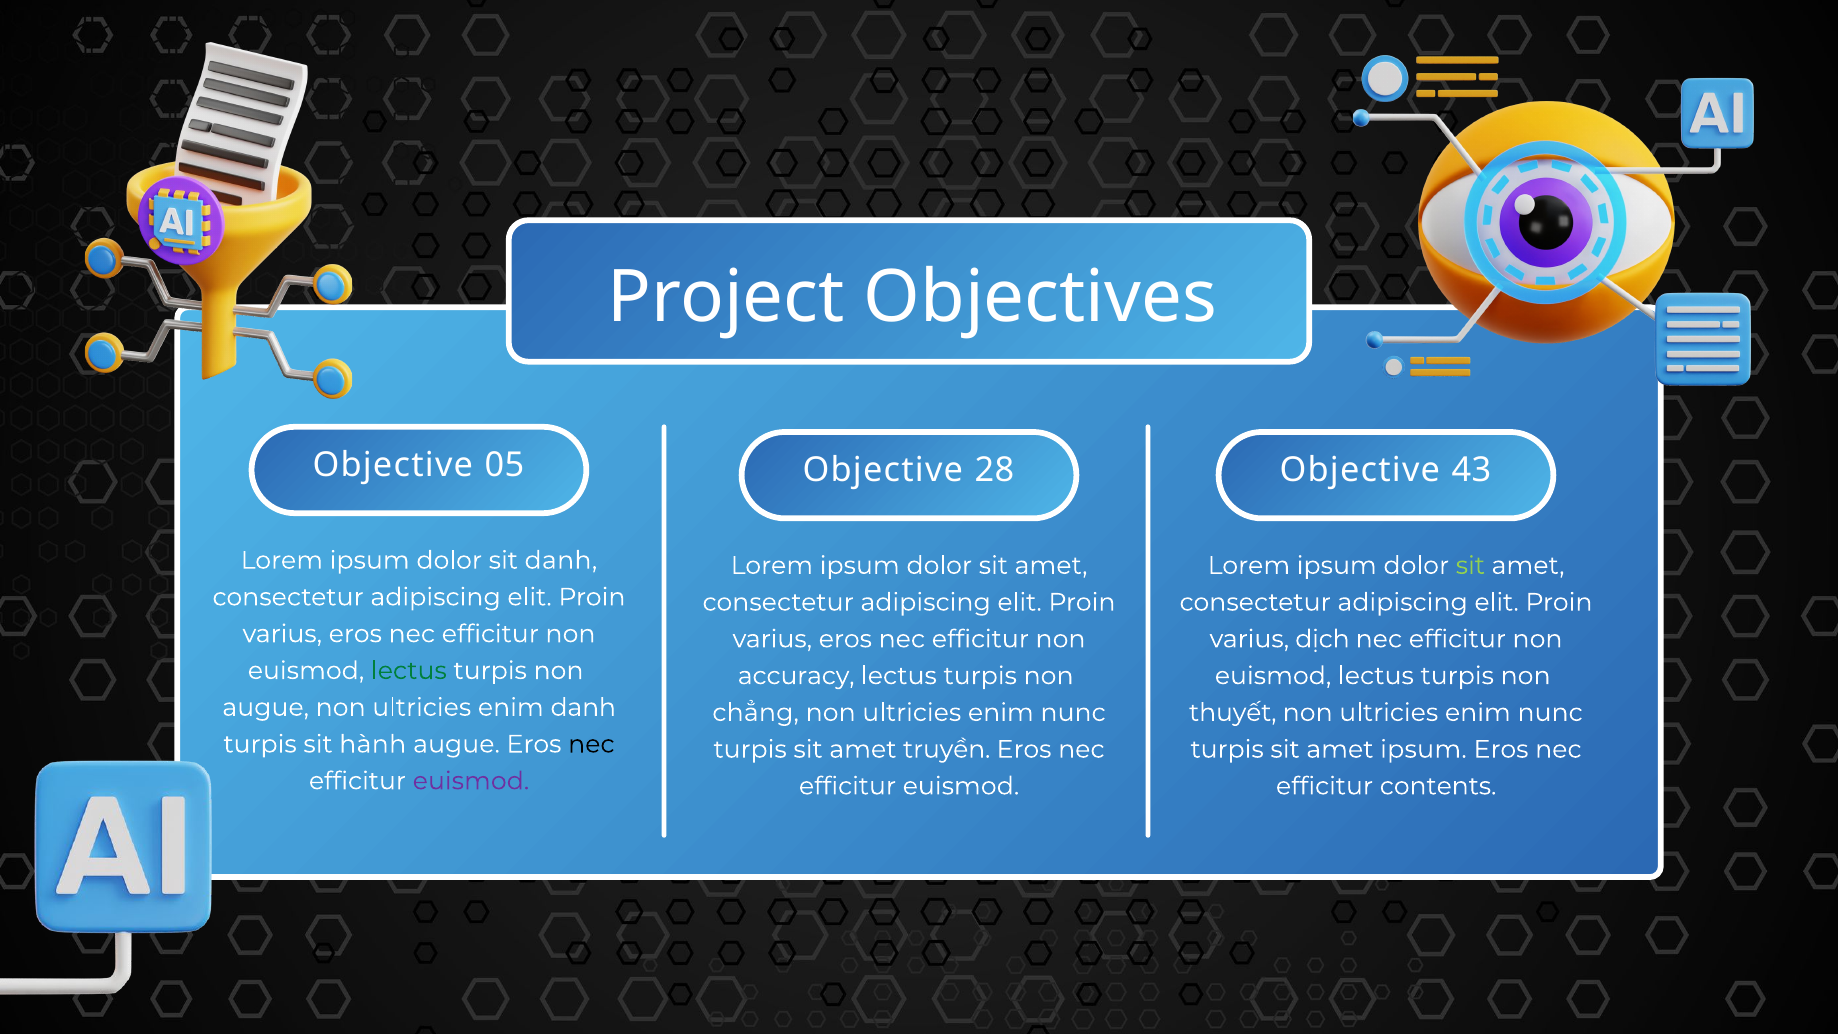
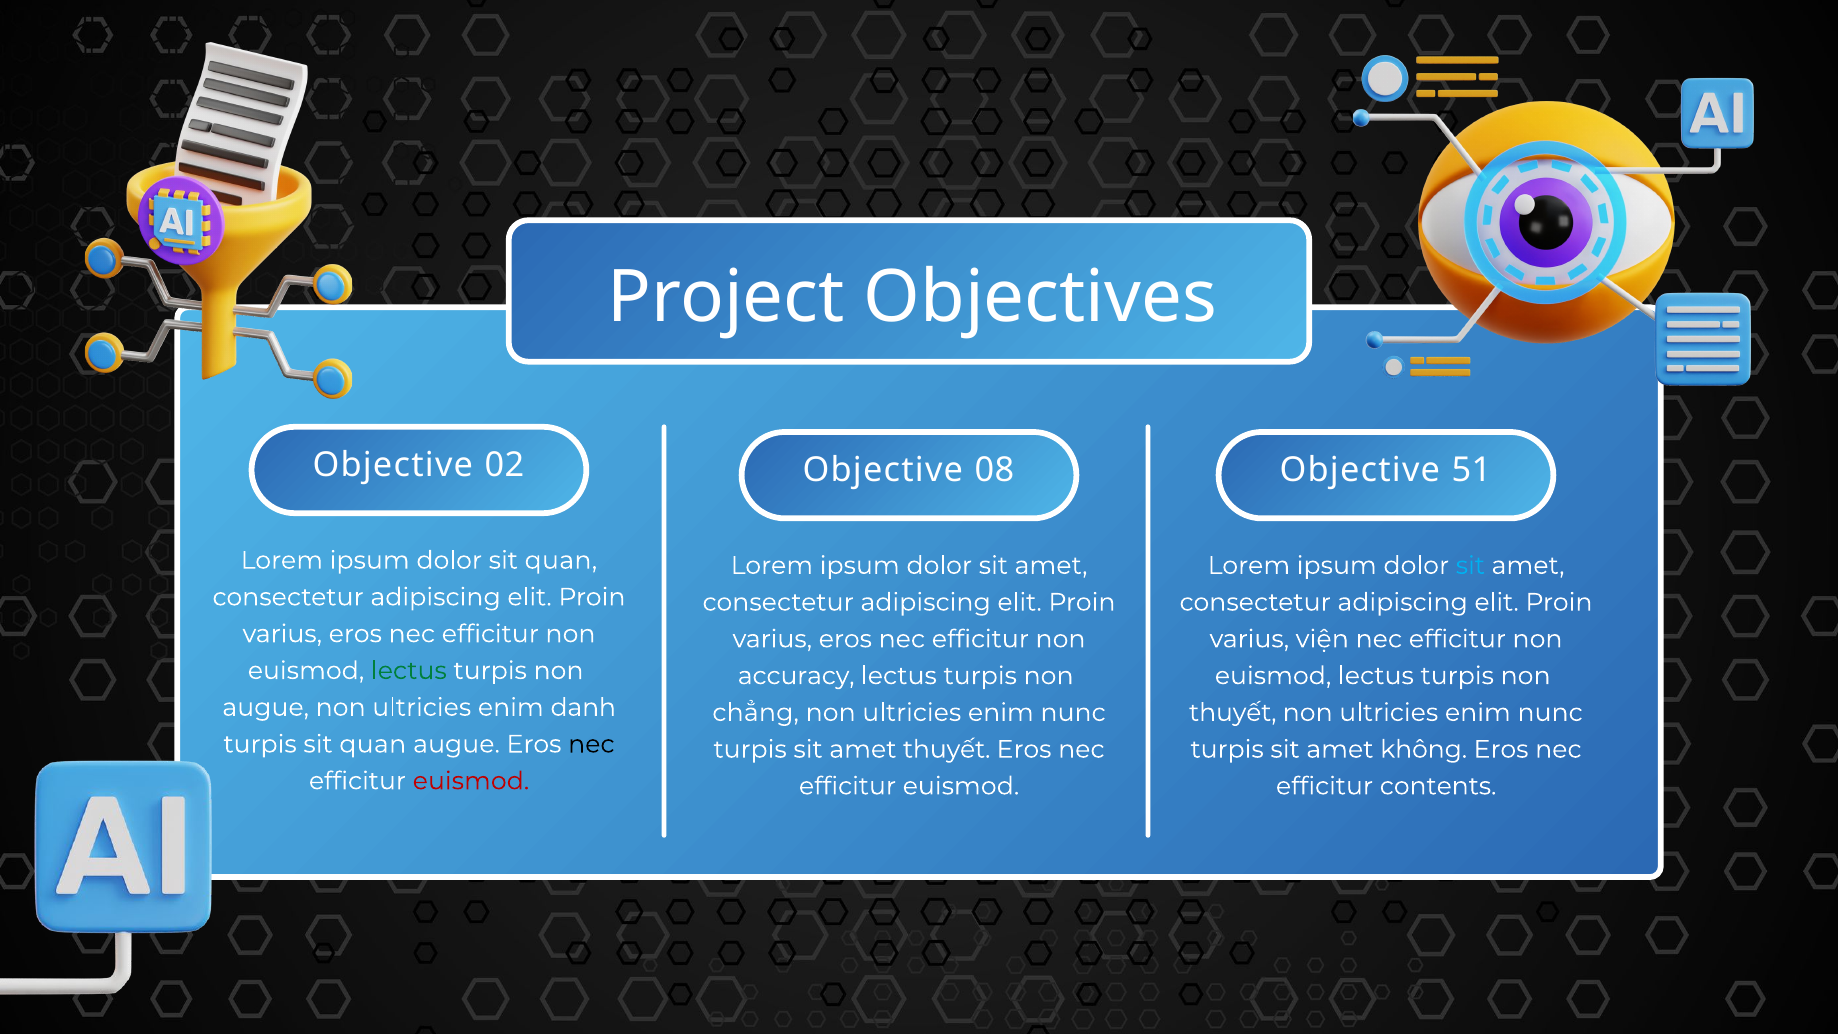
05: 05 -> 02 (504, 465)
28: 28 -> 08 (995, 470)
43: 43 -> 51 (1472, 470)
dolor sit danh: danh -> quan (561, 560)
sit colour: light green -> light blue (1470, 565)
dịch: dịch -> viện (1322, 639)
turpis sit hành: hành -> quan (373, 744)
amet truyền: truyền -> thuyết (947, 749)
amet ipsum: ipsum -> không (1424, 749)
euismod colour: purple -> red (471, 781)
